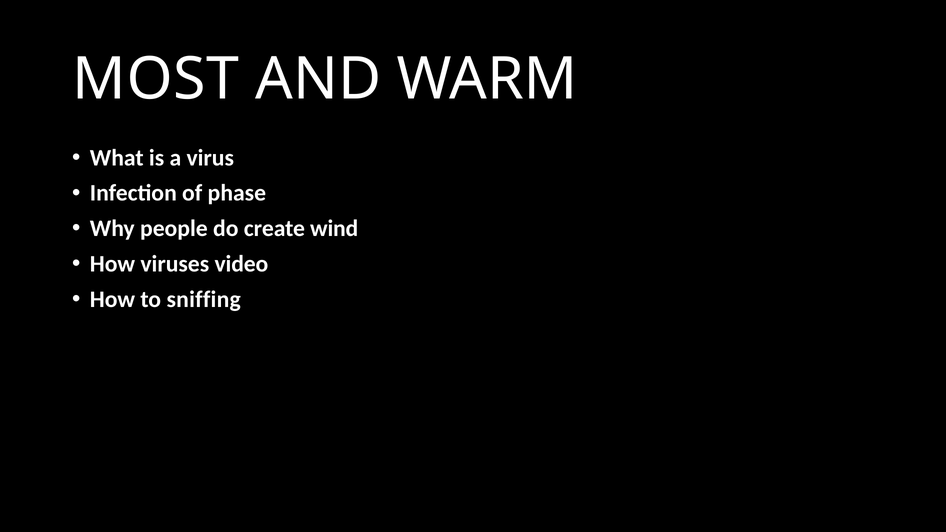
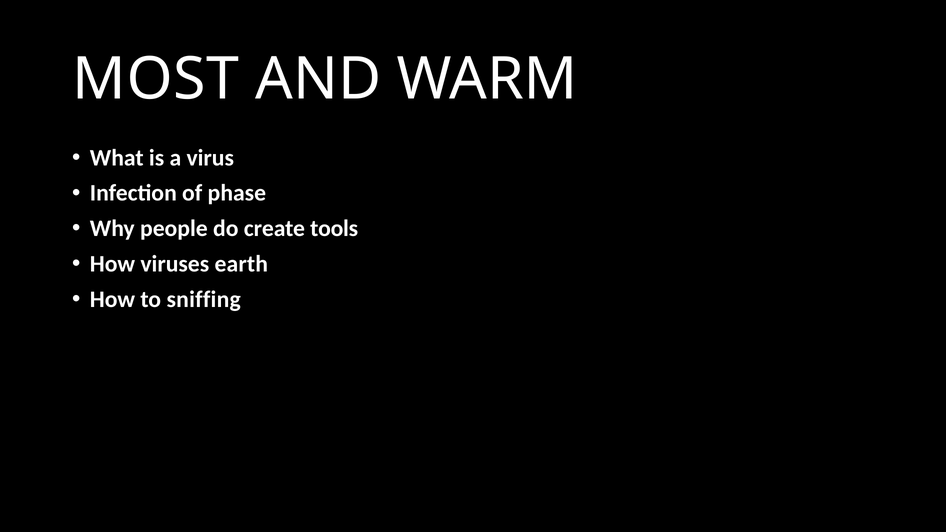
wind: wind -> tools (334, 229)
video: video -> earth (241, 264)
